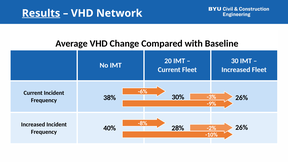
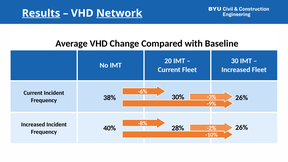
Network underline: none -> present (119, 13)
